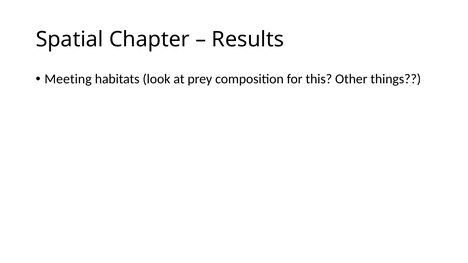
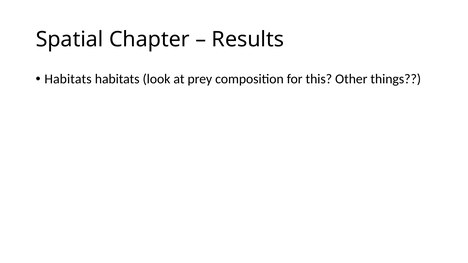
Meeting: Meeting -> Habitats (68, 79)
